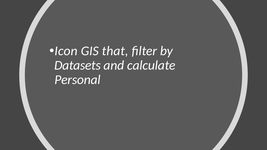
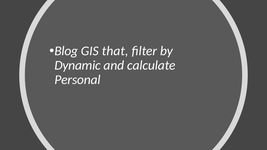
Icon: Icon -> Blog (66, 51)
Datasets: Datasets -> Dynamic (78, 65)
